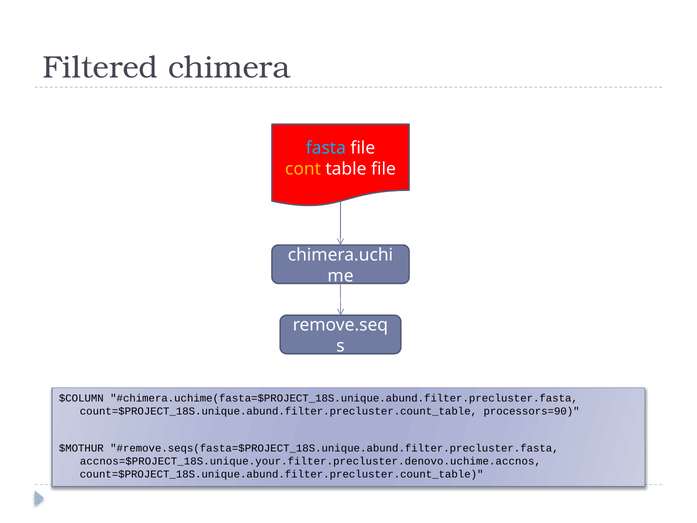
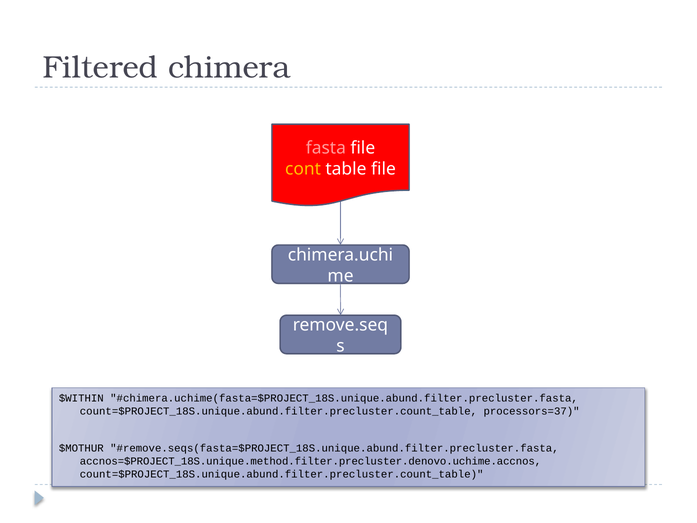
fasta colour: light blue -> pink (326, 148)
$COLUMN: $COLUMN -> $WITHIN (81, 398)
processors=90: processors=90 -> processors=37 (532, 411)
accnos=$PROJECT_18S.unique.your.filter.precluster.denovo.uchime.accnos: accnos=$PROJECT_18S.unique.your.filter.precluster.denovo.uchime.accnos -> accnos=$PROJECT_18S.unique.method.filter.precluster.denovo.uchime.accnos (311, 461)
